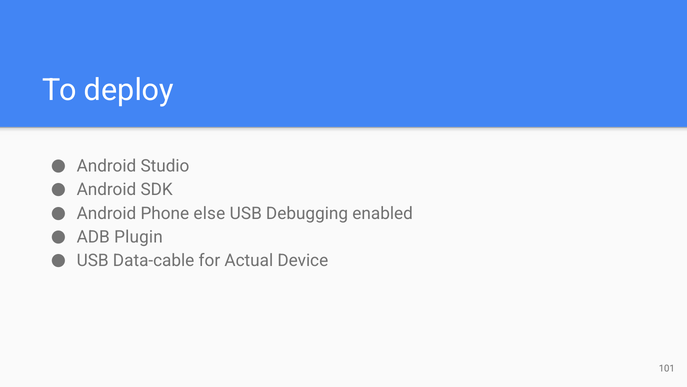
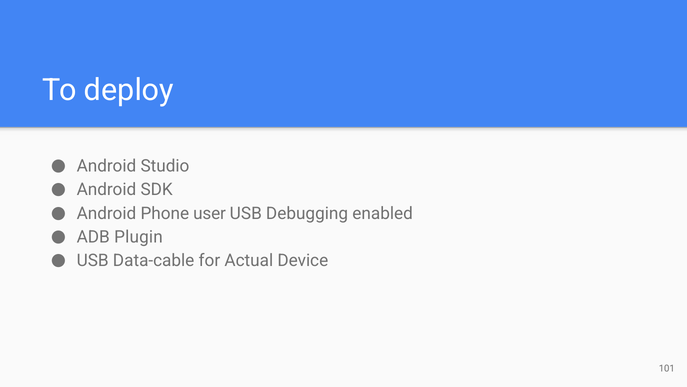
else: else -> user (210, 213)
